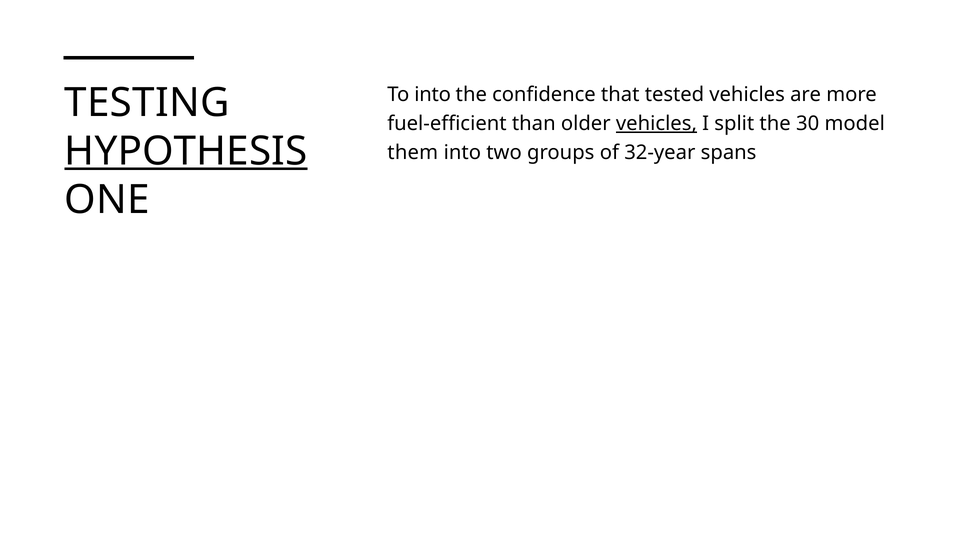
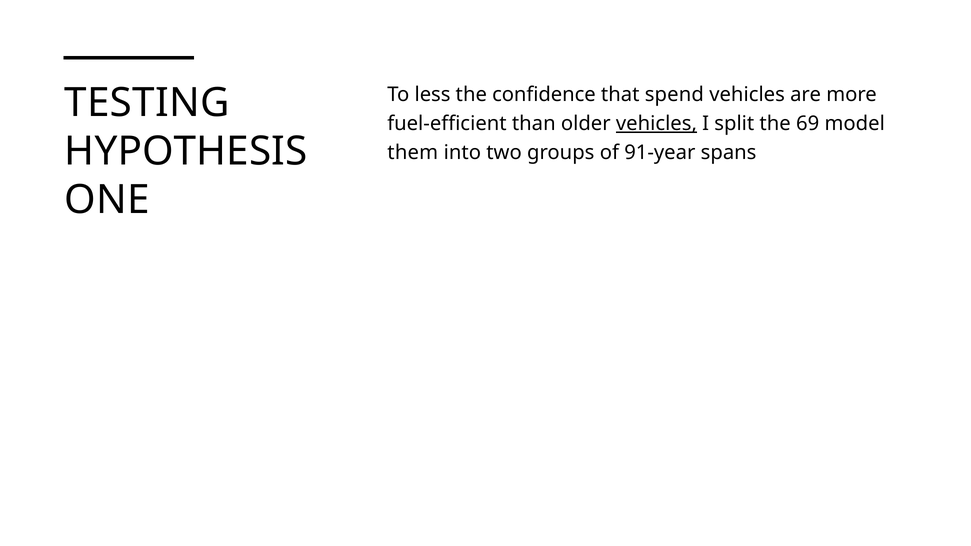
To into: into -> less (433, 94)
tested: tested -> spend (674, 94)
30: 30 -> 69 (808, 124)
HYPOTHESIS underline: present -> none (186, 152)
32-year: 32-year -> 91-year (660, 153)
